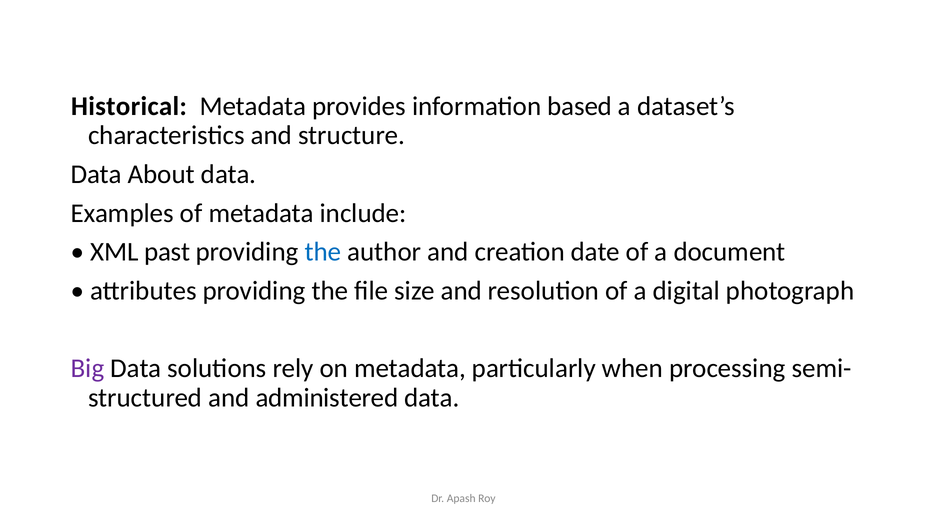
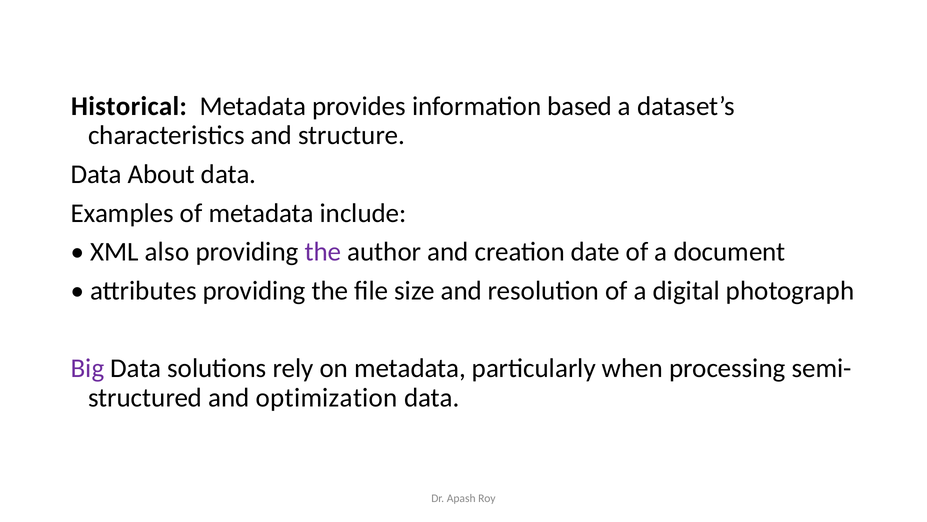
past: past -> also (167, 252)
the colour: blue -> purple (323, 252)
administered: administered -> optimization (327, 397)
